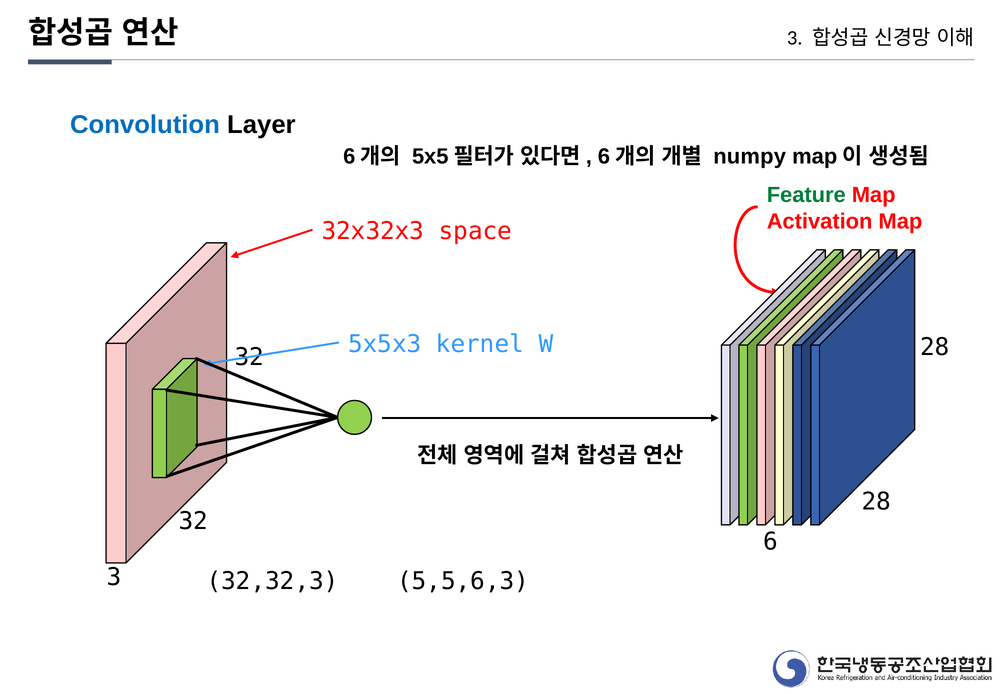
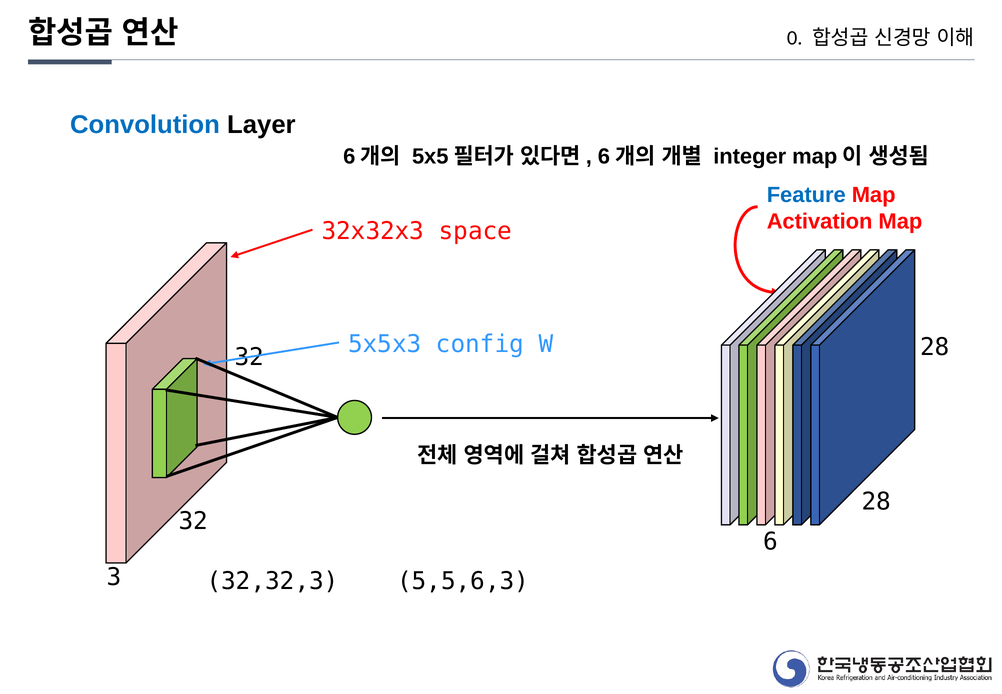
3: 3 -> 0 (795, 38)
numpy: numpy -> integer (750, 156)
Feature colour: green -> blue (806, 195)
kernel: kernel -> config (480, 344)
